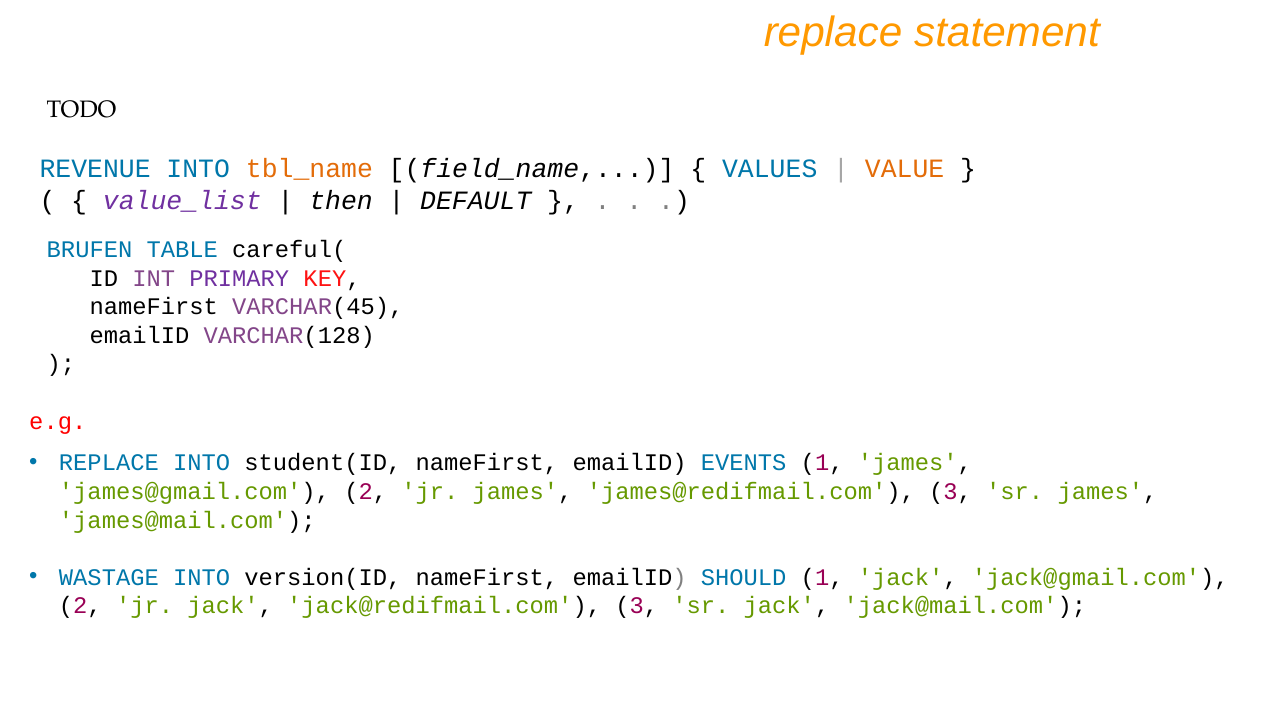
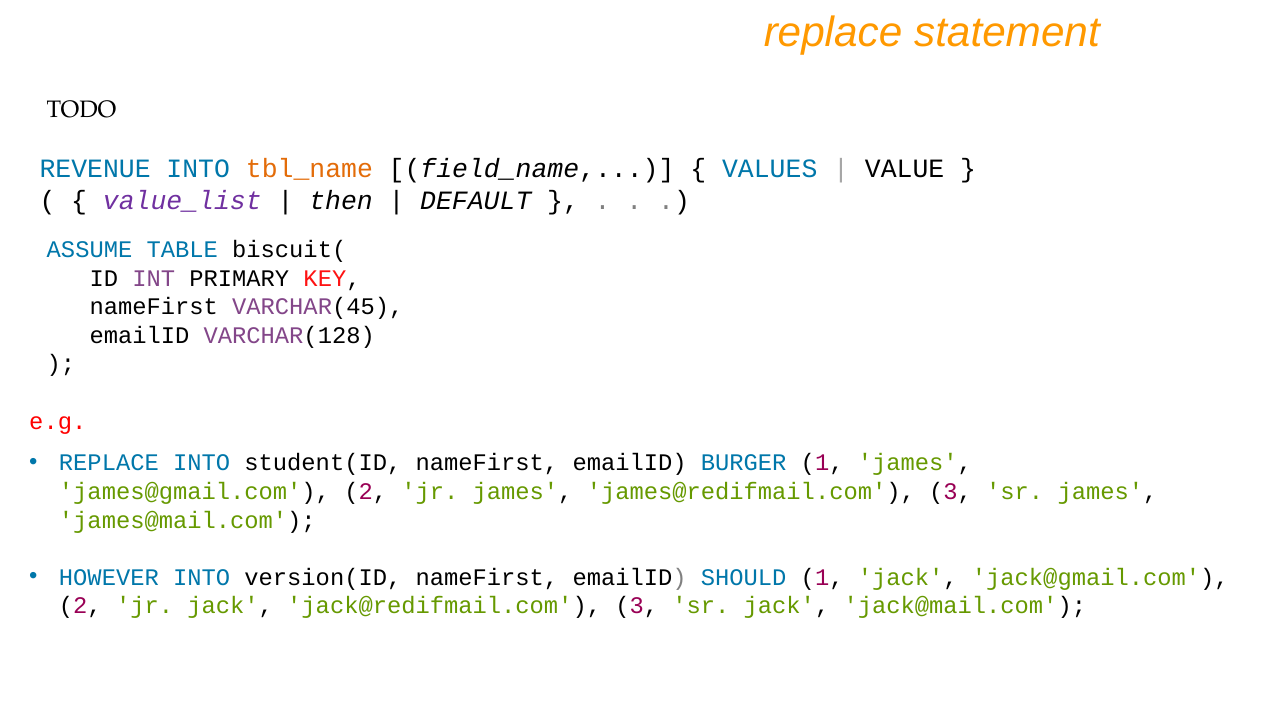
VALUE colour: orange -> black (905, 169)
BRUFEN: BRUFEN -> ASSUME (90, 250)
careful(: careful( -> biscuit( (289, 250)
PRIMARY colour: purple -> black (239, 278)
EVENTS: EVENTS -> BURGER (744, 463)
WASTAGE: WASTAGE -> HOWEVER (109, 577)
